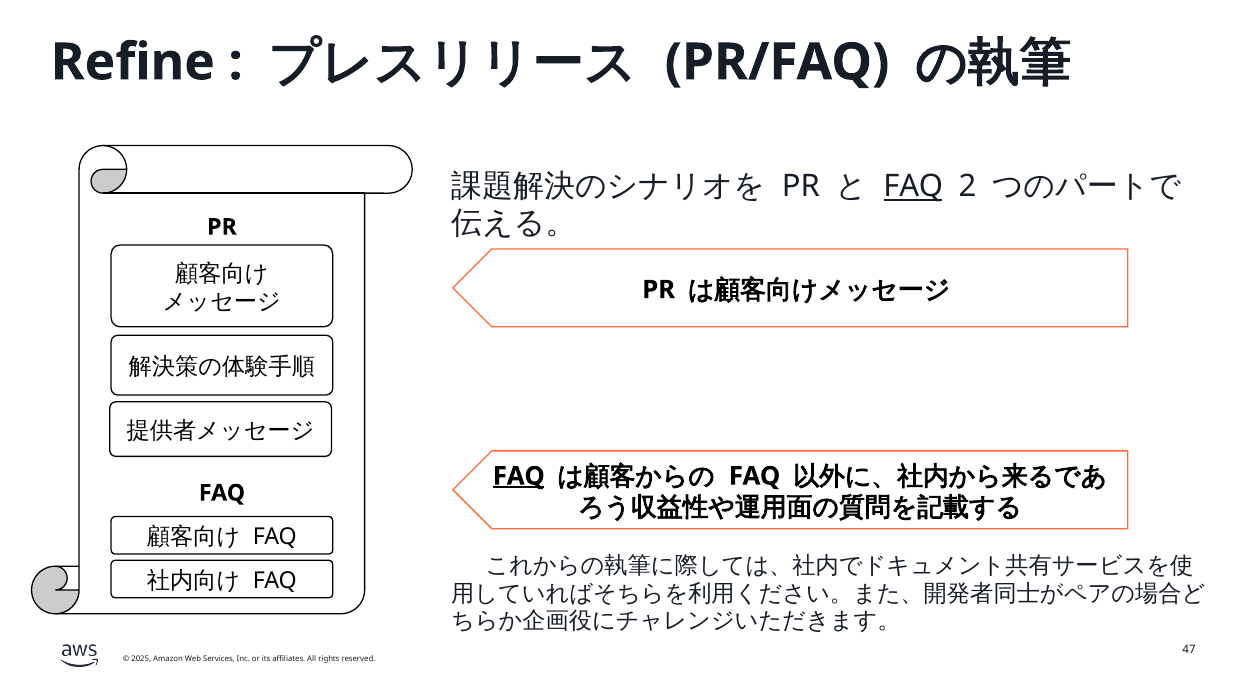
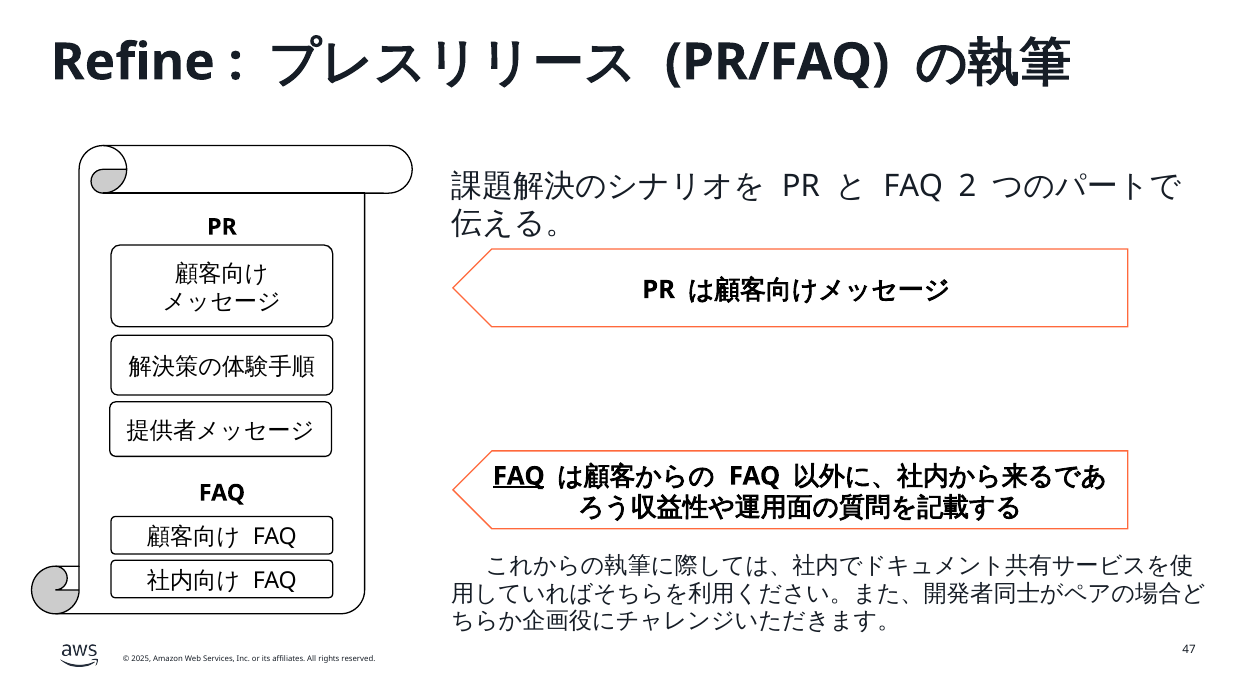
FAQ underline: present -> none (913, 186)
